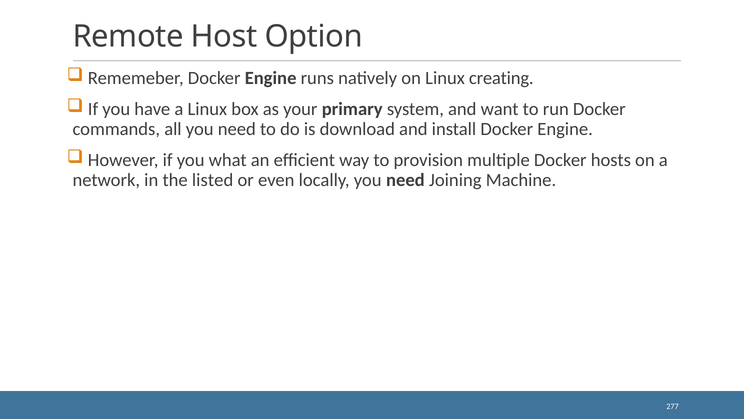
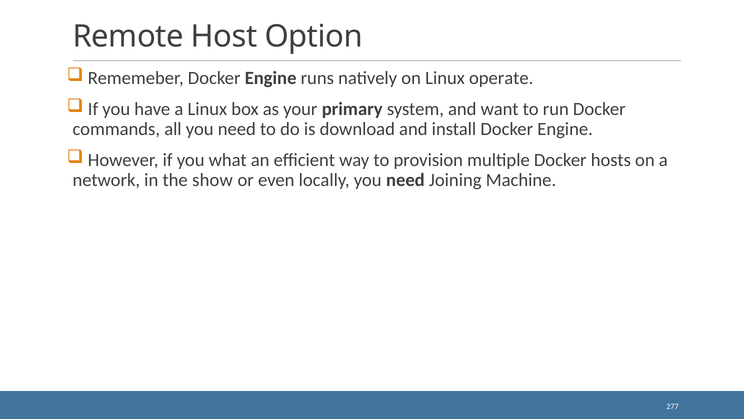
creating: creating -> operate (501, 78)
listed: listed -> show (213, 180)
